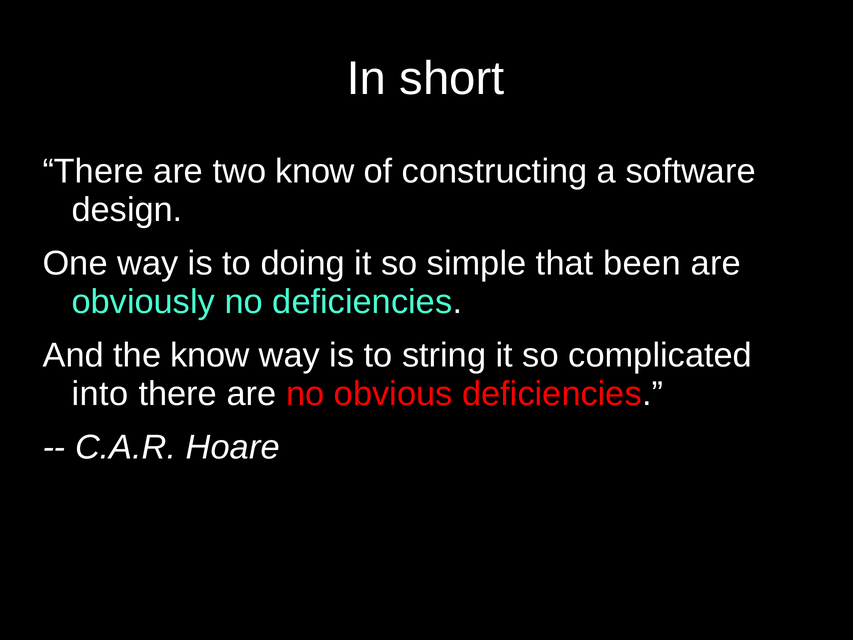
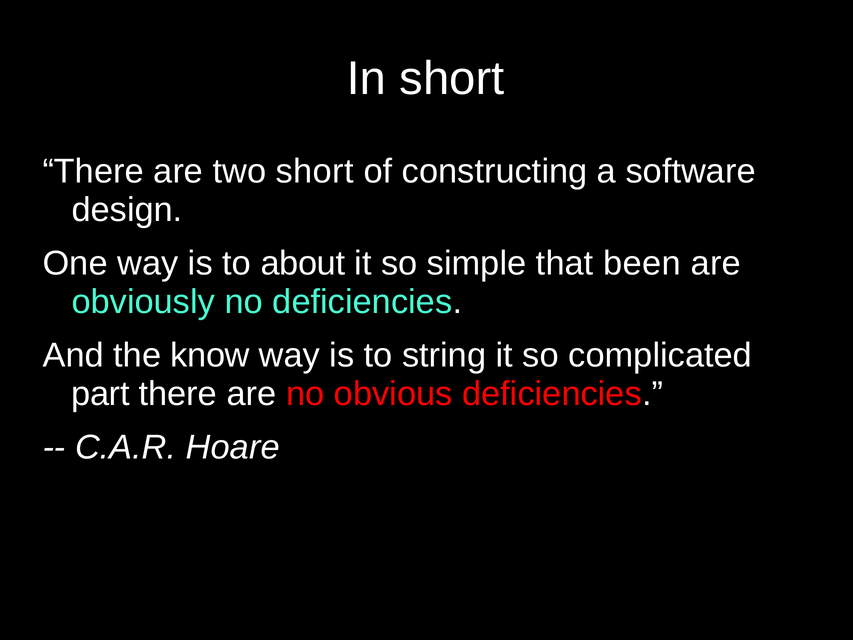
two know: know -> short (315, 172)
doing: doing -> about (303, 264)
into: into -> part (101, 394)
